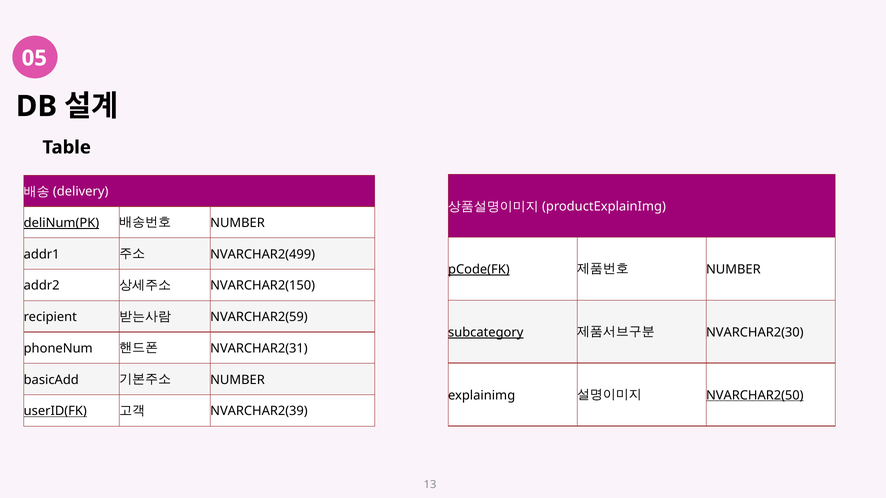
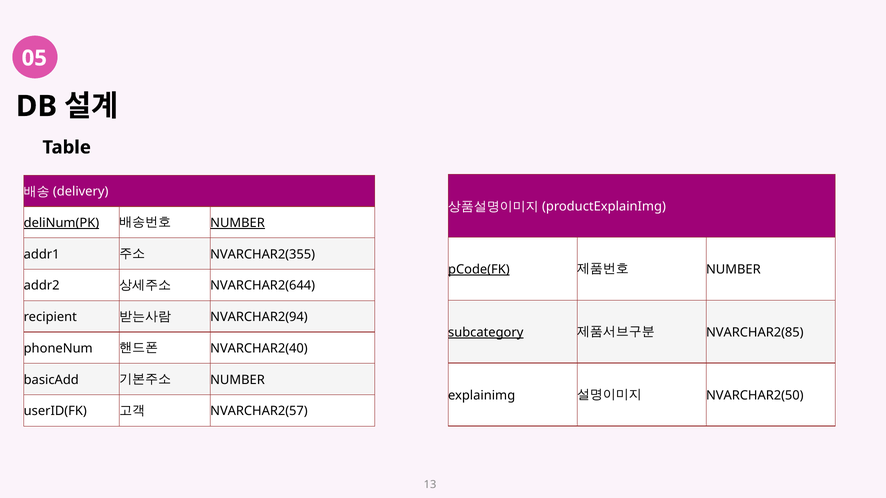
NUMBER underline: none -> present (238, 223)
NVARCHAR2(499: NVARCHAR2(499 -> NVARCHAR2(355 (263, 254)
NVARCHAR2(150: NVARCHAR2(150 -> NVARCHAR2(644 (263, 286)
NVARCHAR2(59: NVARCHAR2(59 -> NVARCHAR2(94 (259, 317)
NVARCHAR2(30: NVARCHAR2(30 -> NVARCHAR2(85 (755, 333)
NVARCHAR2(31: NVARCHAR2(31 -> NVARCHAR2(40 (259, 349)
NVARCHAR2(50 underline: present -> none (755, 396)
userID(FK underline: present -> none (55, 411)
NVARCHAR2(39: NVARCHAR2(39 -> NVARCHAR2(57 (259, 411)
